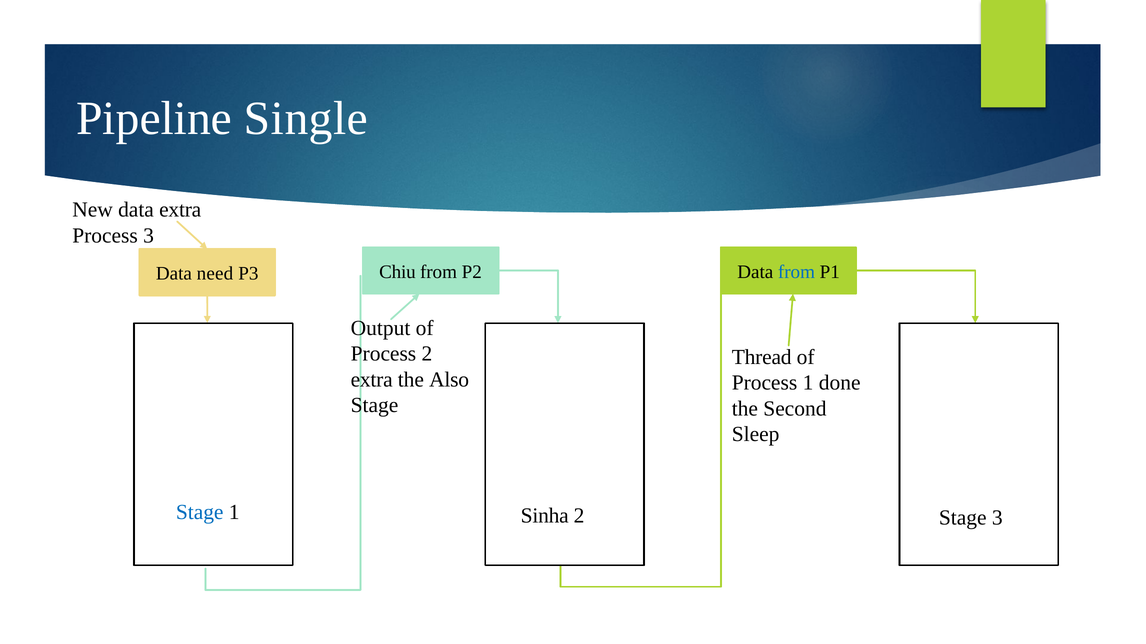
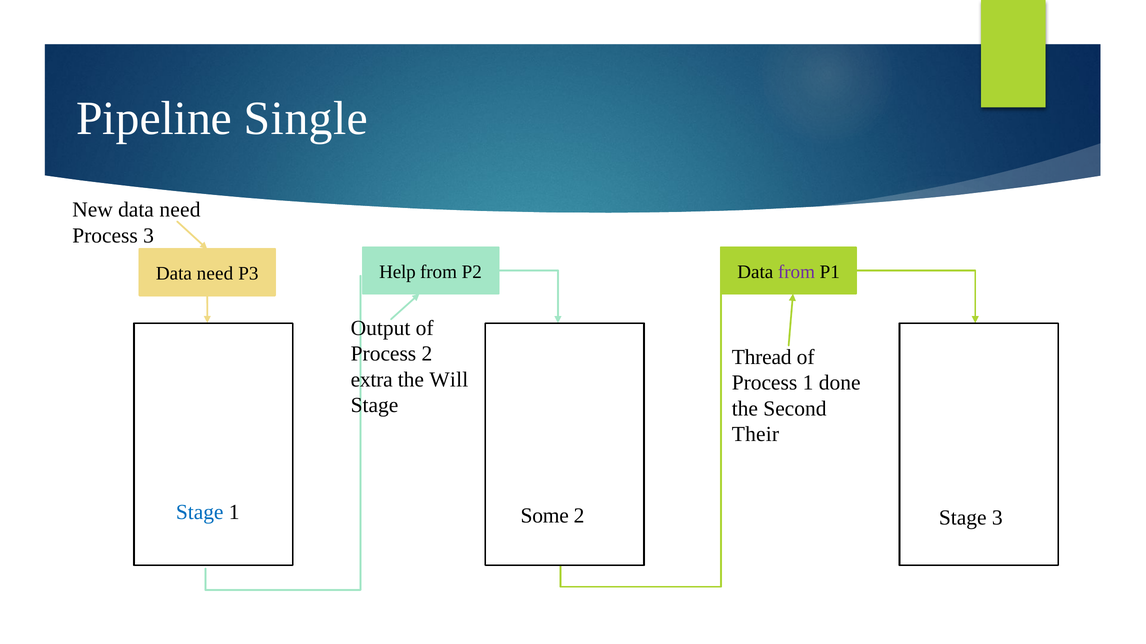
New data extra: extra -> need (180, 210)
Chiu: Chiu -> Help (397, 272)
from colour: blue -> purple (796, 272)
Also: Also -> Will (449, 380)
Sleep: Sleep -> Their (755, 435)
Sinha: Sinha -> Some (545, 516)
